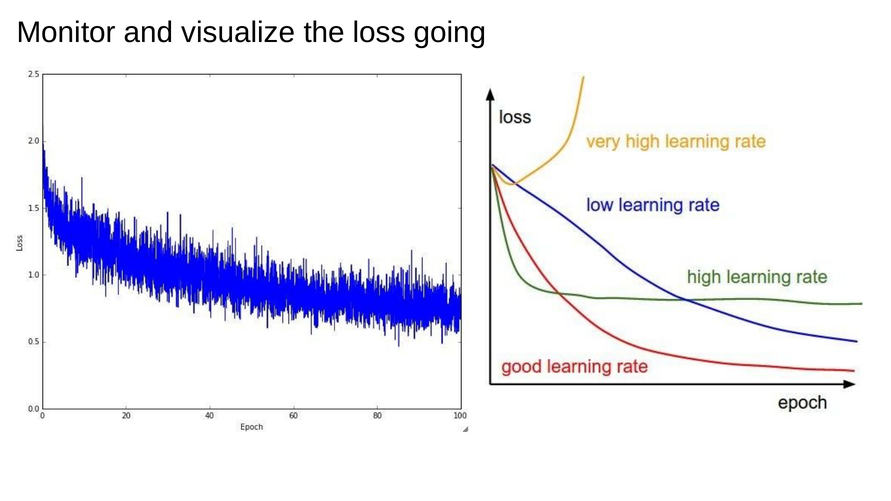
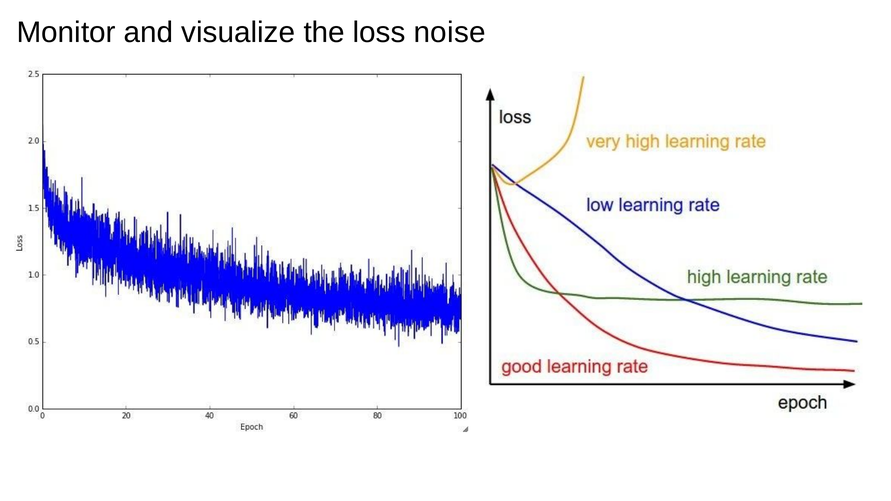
going: going -> noise (450, 33)
